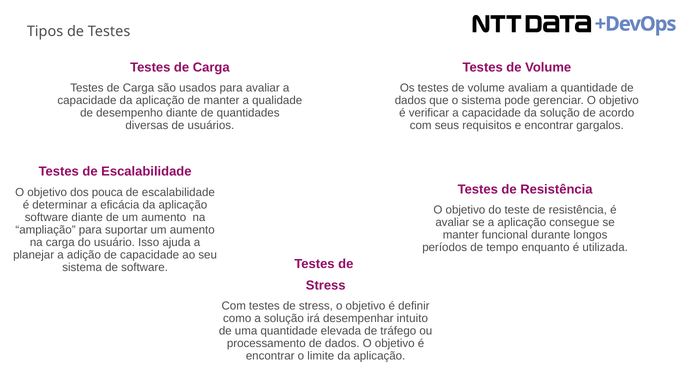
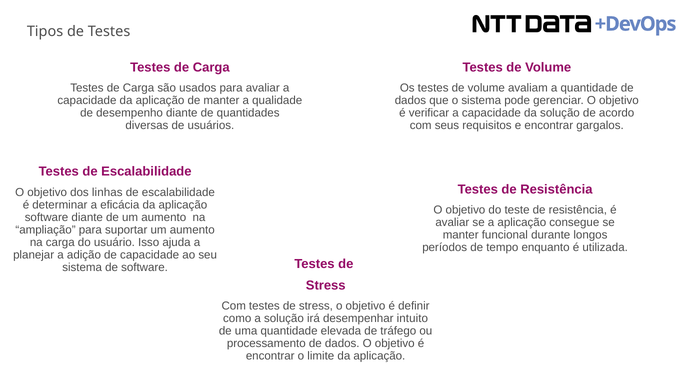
pouca: pouca -> linhas (107, 192)
